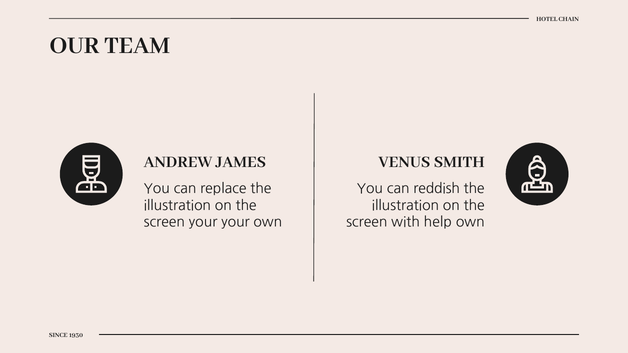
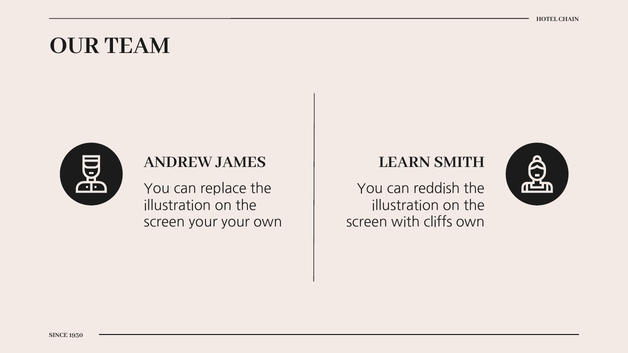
VENUS: VENUS -> LEARN (404, 162)
help: help -> cliffs (438, 222)
